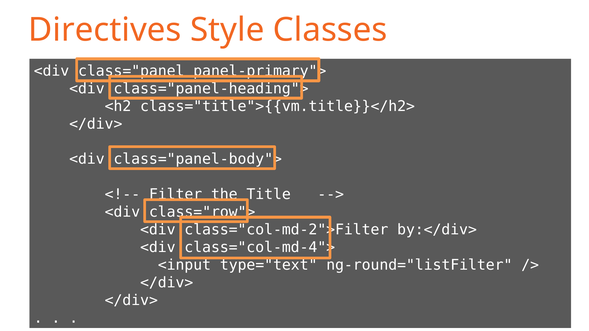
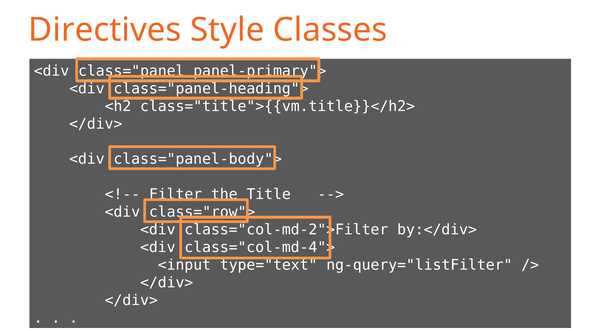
ng-round="listFilter: ng-round="listFilter -> ng-query="listFilter (419, 265)
